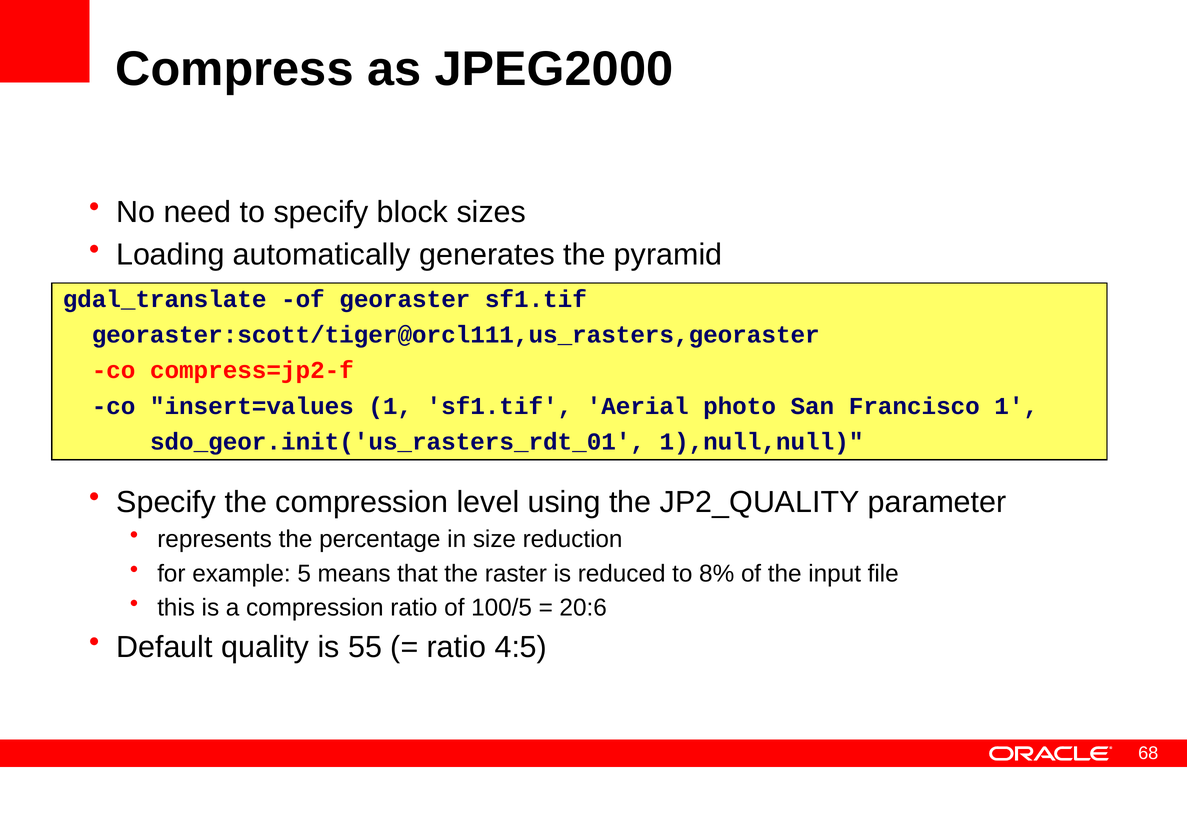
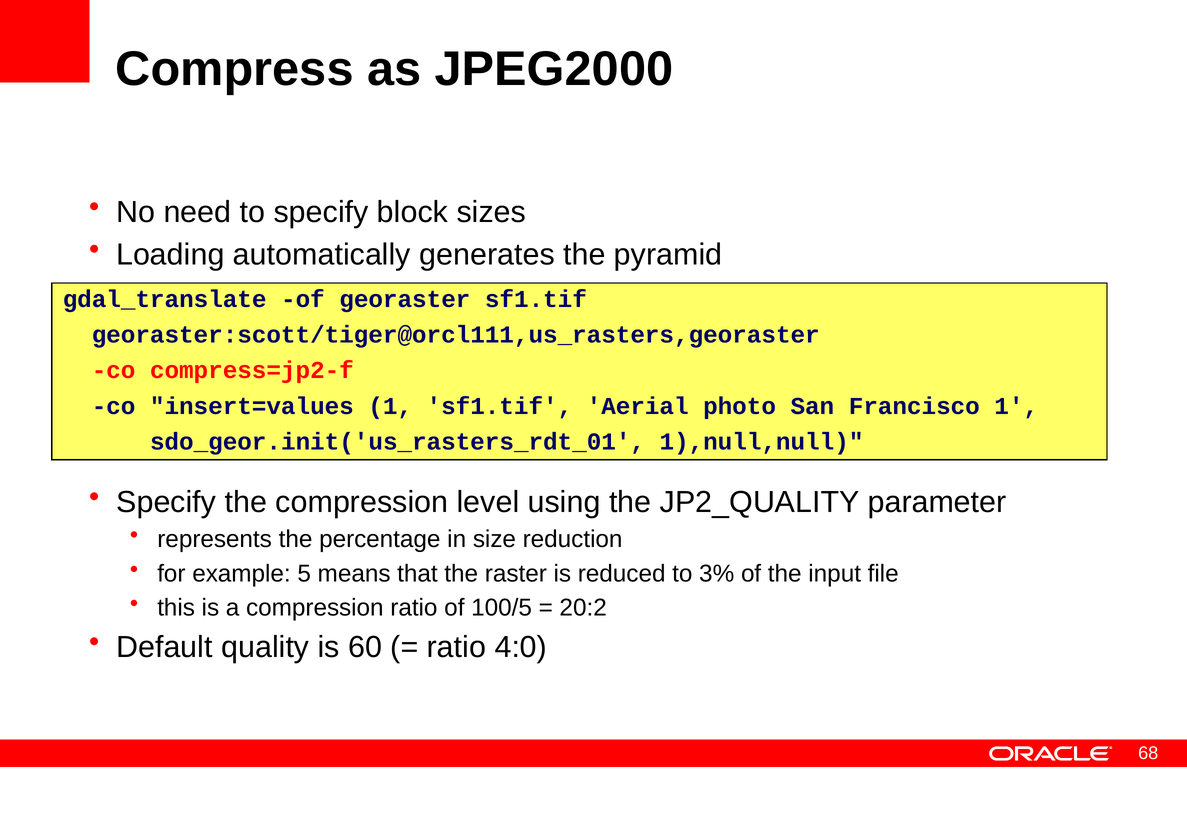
8%: 8% -> 3% (717, 573)
20:6: 20:6 -> 20:2 (583, 607)
55: 55 -> 60 (365, 647)
4:5: 4:5 -> 4:0 (521, 647)
